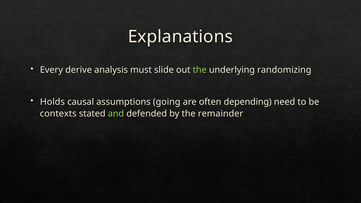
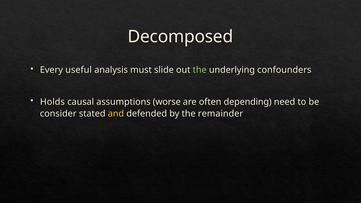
Explanations: Explanations -> Decomposed (180, 37)
derive: derive -> useful (79, 70)
randomizing: randomizing -> confounders (284, 70)
going: going -> worse (167, 102)
contexts: contexts -> consider (58, 114)
and colour: light green -> yellow (116, 114)
